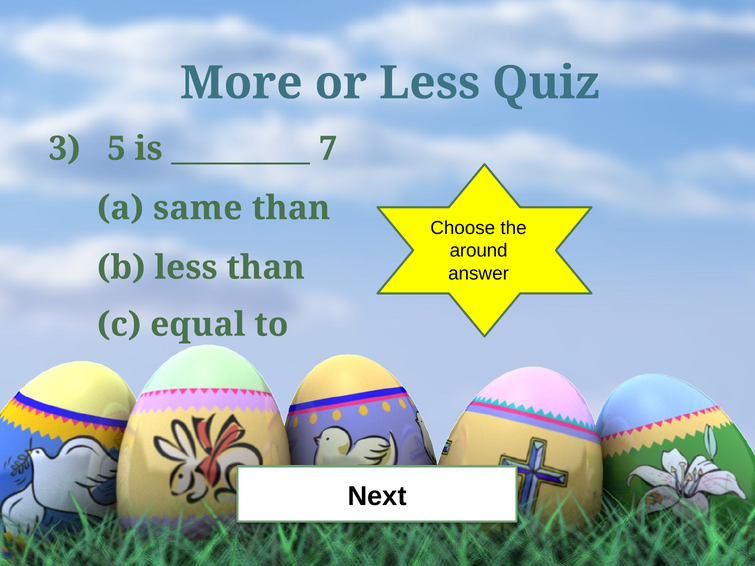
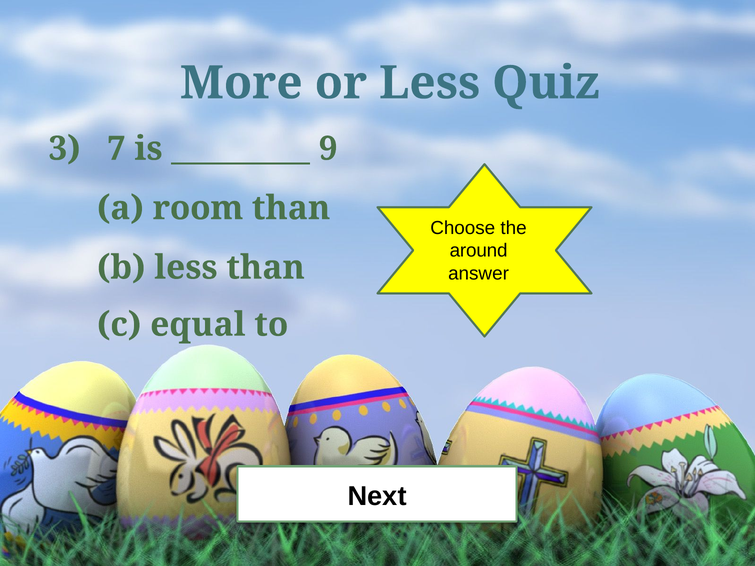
5: 5 -> 7 (116, 149)
7: 7 -> 9 (328, 149)
same: same -> room (198, 208)
